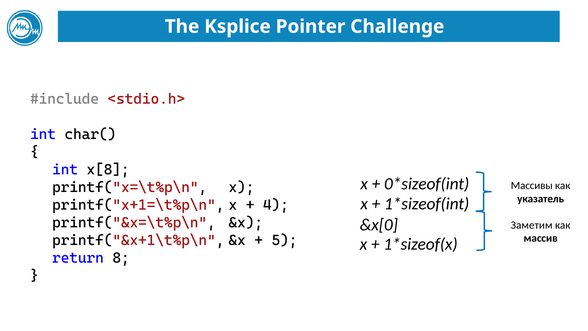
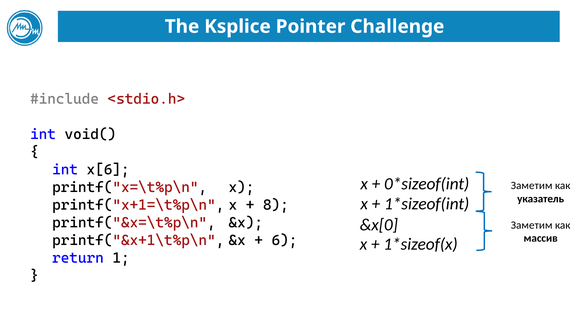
char(: char( -> void( (90, 134)
x[8: x[8 -> x[6 (108, 170)
Массивы: Массивы -> Заметим (532, 185)
4: 4 -> 8 (276, 205)
5: 5 -> 6 (284, 240)
8: 8 -> 1 (121, 258)
